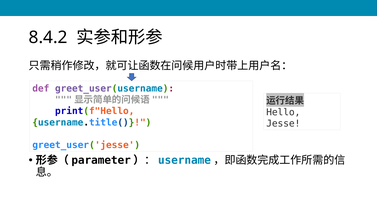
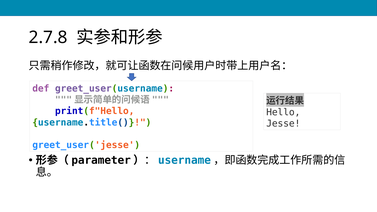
8.4.2: 8.4.2 -> 2.7.8 (48, 37)
